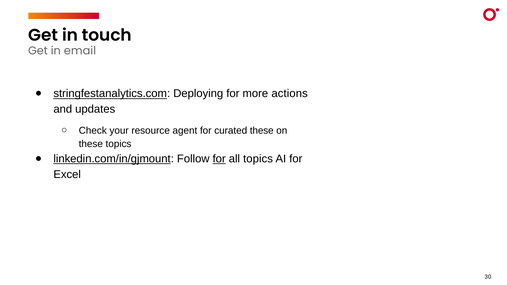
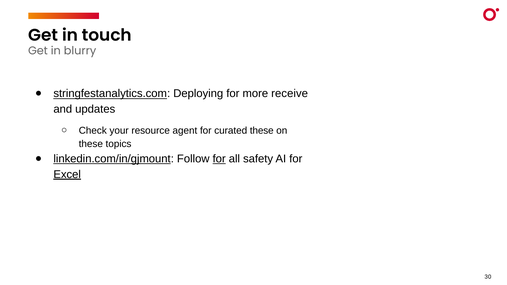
email: email -> blurry (80, 51)
actions: actions -> receive (290, 94)
all topics: topics -> safety (258, 159)
Excel underline: none -> present (67, 174)
